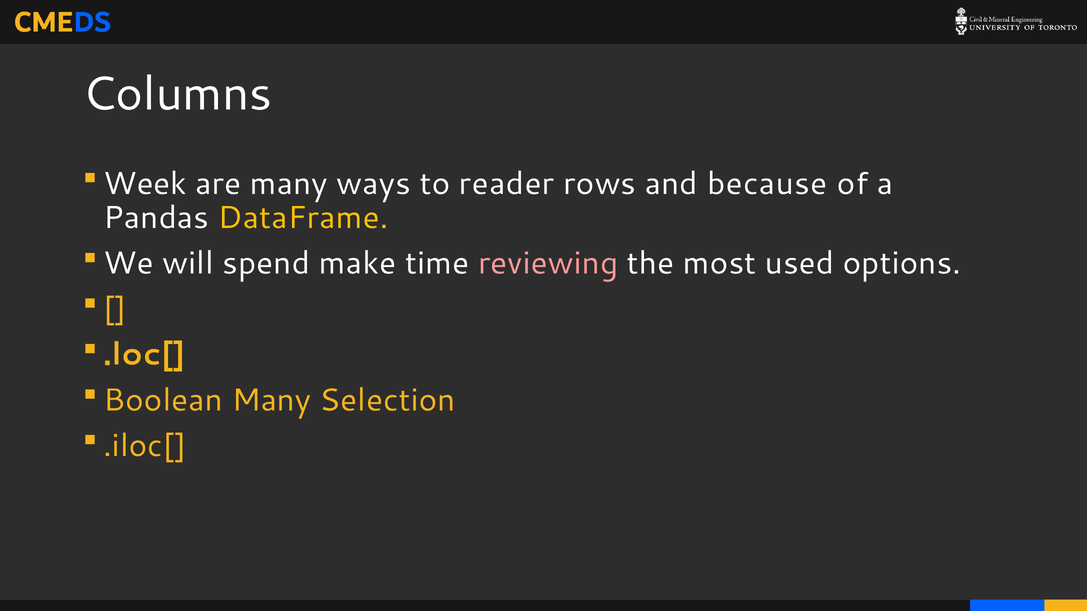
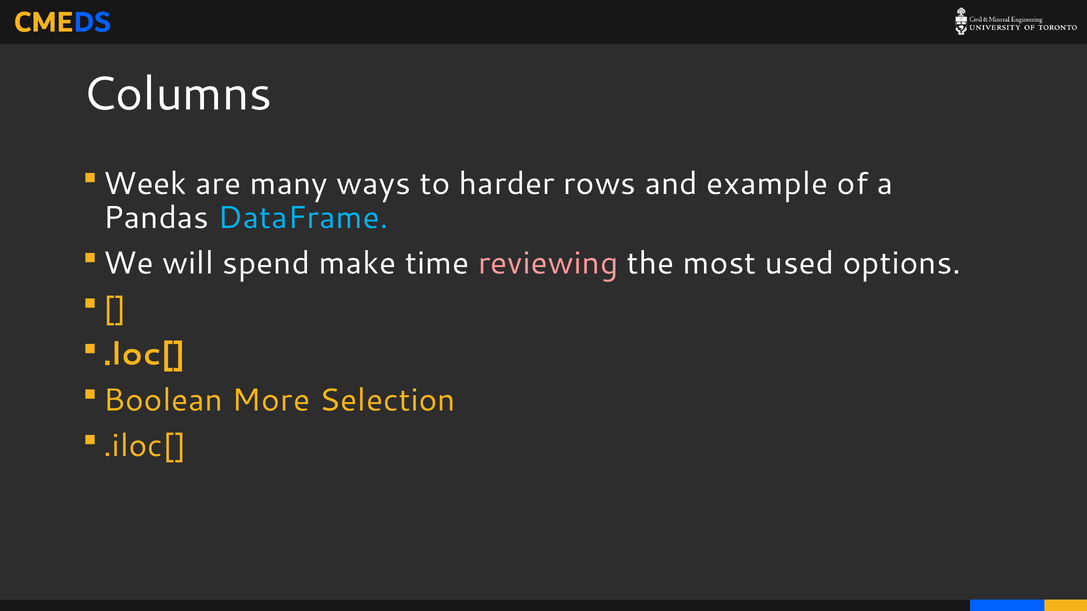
reader: reader -> harder (507, 184)
because: because -> example (767, 184)
DataFrame colour: yellow -> light blue (303, 218)
Boolean Many: Many -> More (271, 400)
